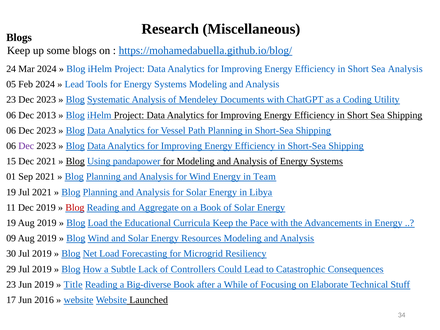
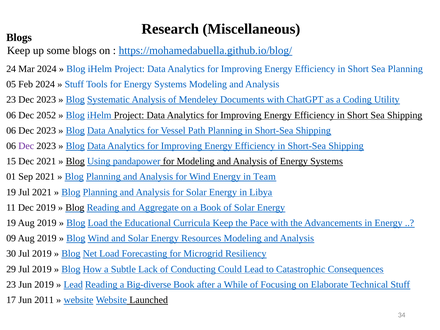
Sea Analysis: Analysis -> Planning (405, 69)
Lead: Lead -> Stuff (74, 84)
2013: 2013 -> 2052 (46, 115)
Blog colour: red -> black (75, 208)
Controllers: Controllers -> Conducting (193, 269)
Title: Title -> Lead (73, 285)
2016: 2016 -> 2011 (44, 300)
